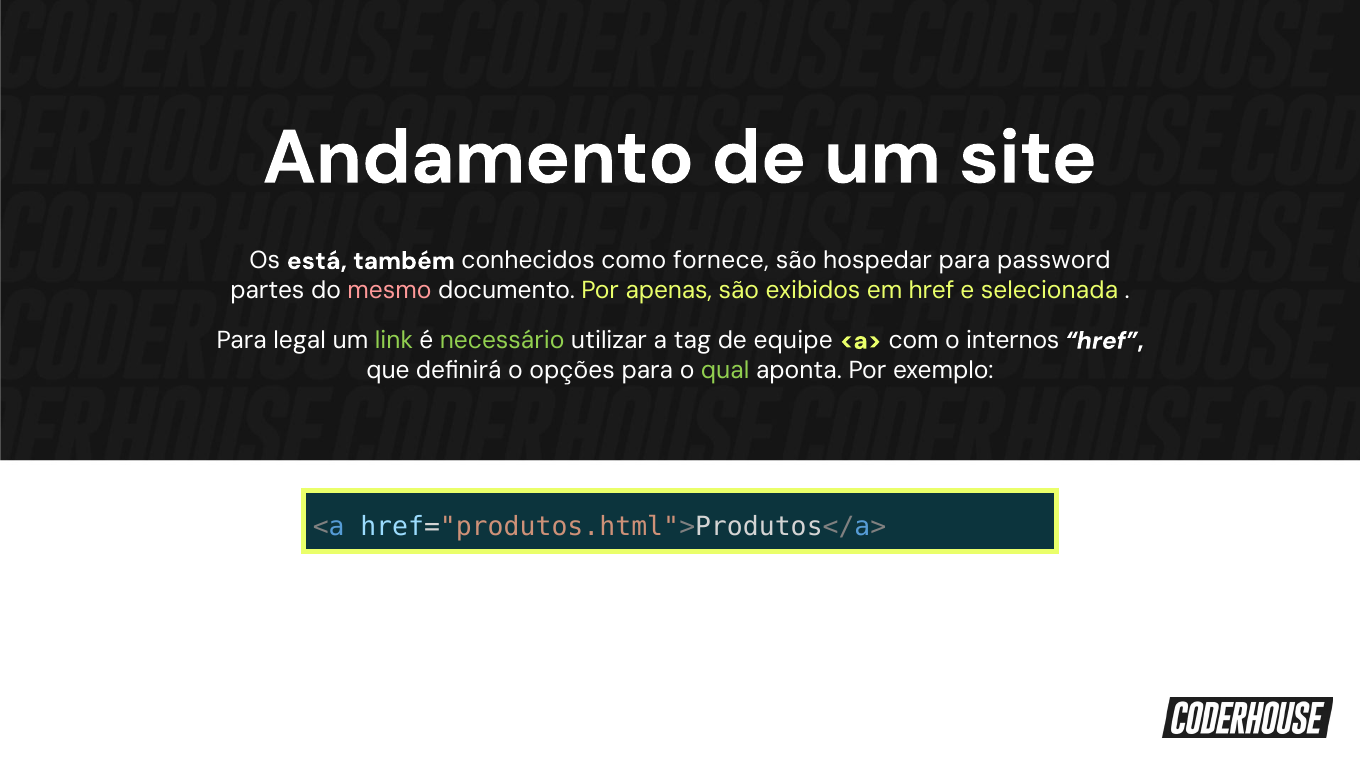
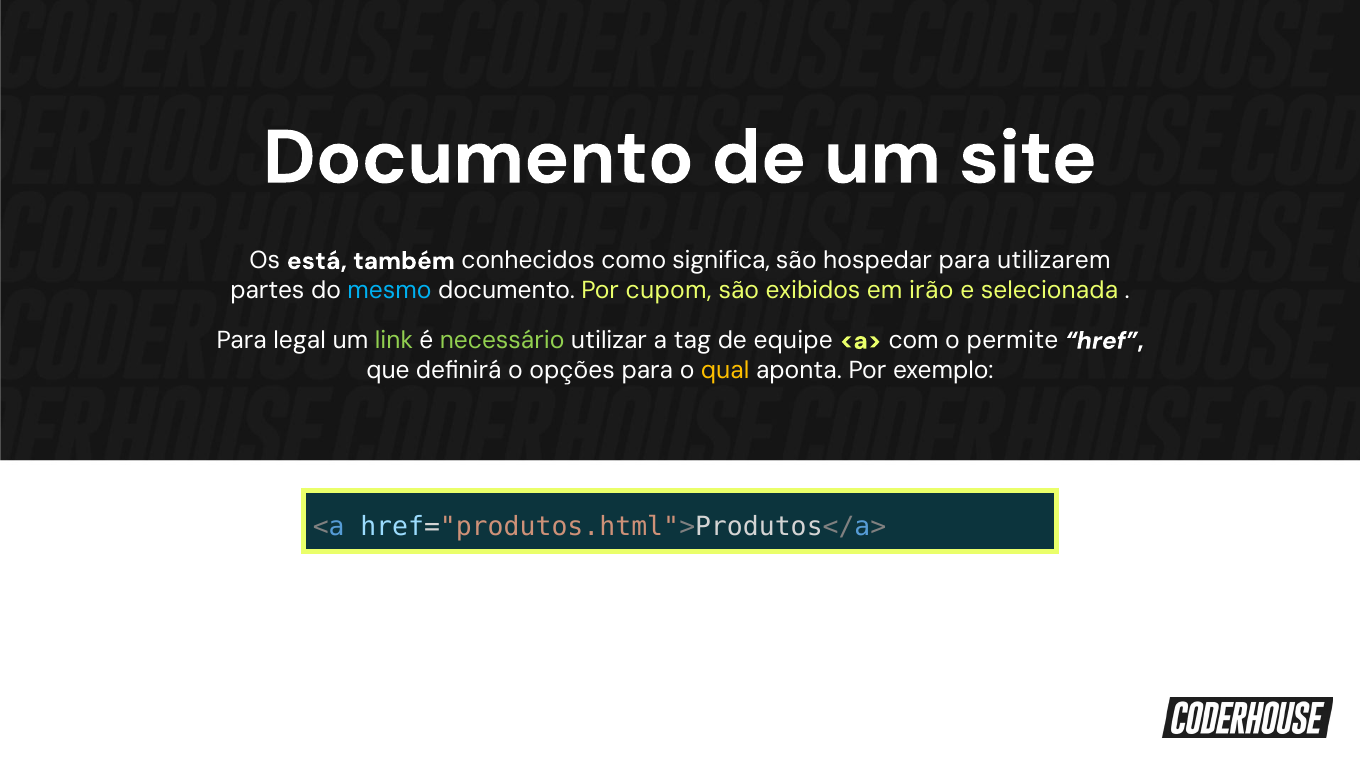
Andamento: Andamento -> Documento (478, 158)
fornece: fornece -> significa (721, 261)
password: password -> utilizarem (1054, 261)
mesmo colour: pink -> light blue (389, 290)
apenas: apenas -> cupom (669, 290)
em href: href -> irão (931, 290)
internos: internos -> permite (1013, 341)
qual colour: light green -> yellow (725, 370)
